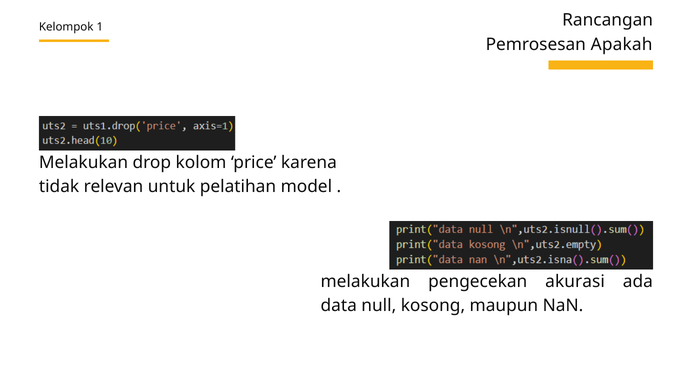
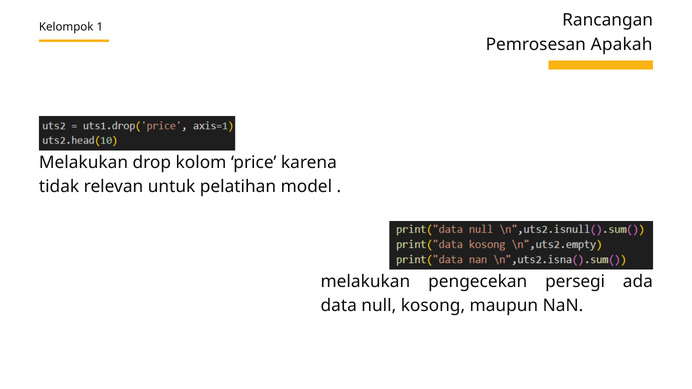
akurasi: akurasi -> persegi (575, 282)
